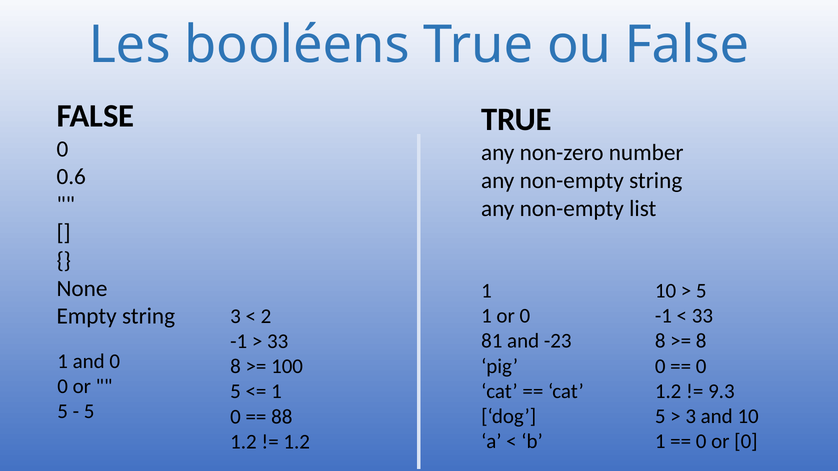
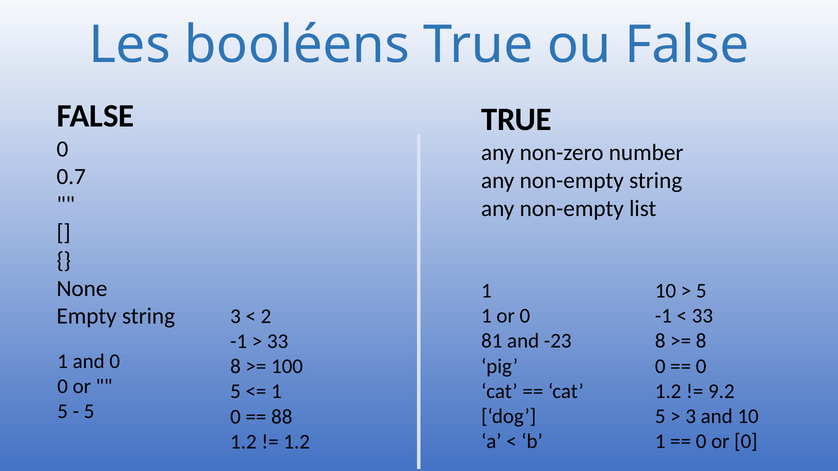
0.6: 0.6 -> 0.7 (71, 177)
9.3: 9.3 -> 9.2 (721, 392)
